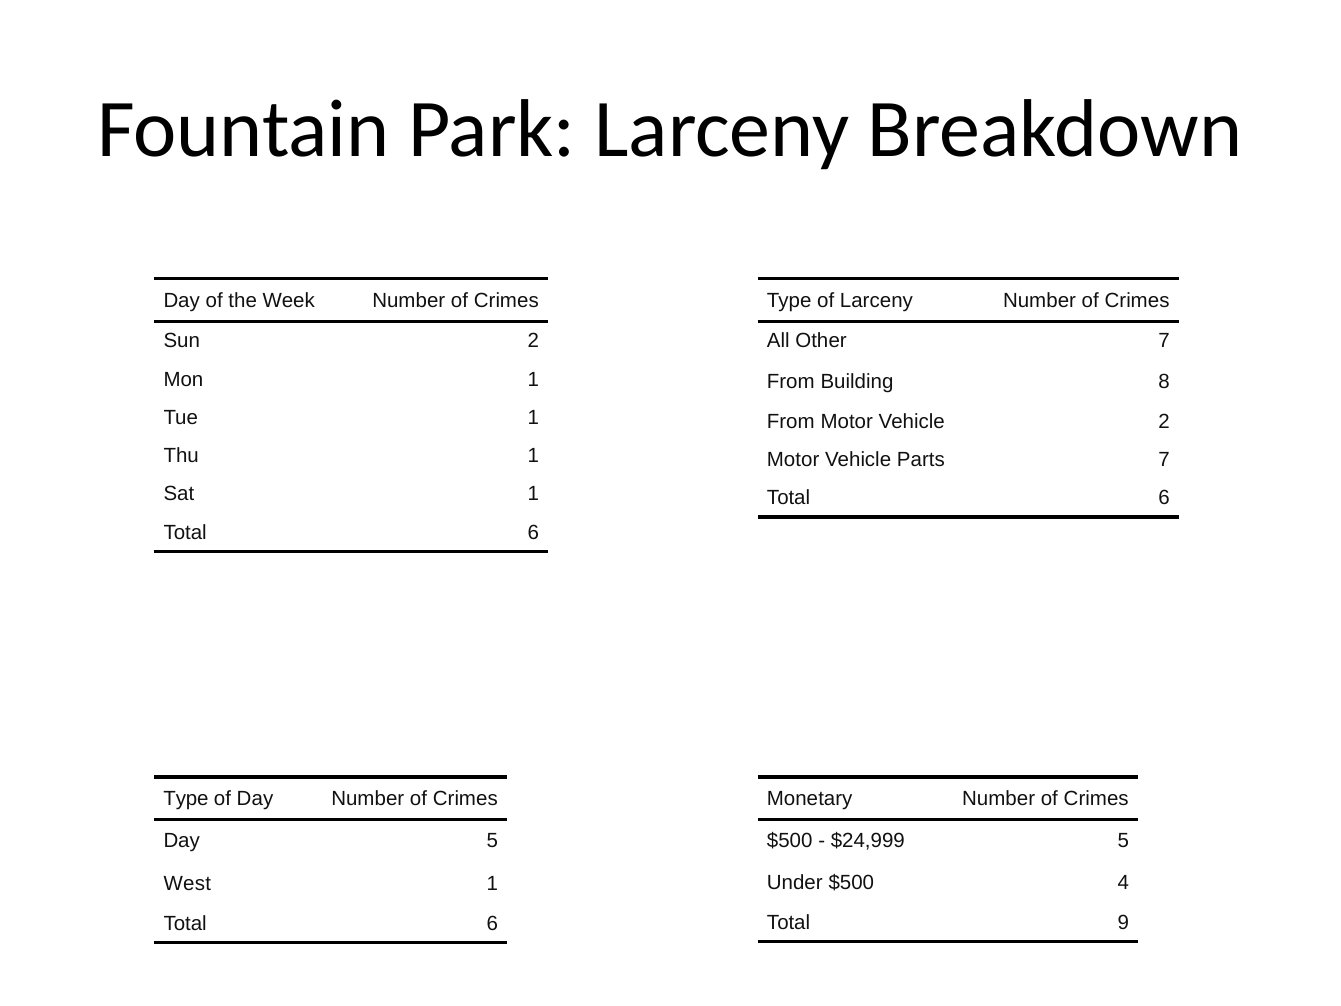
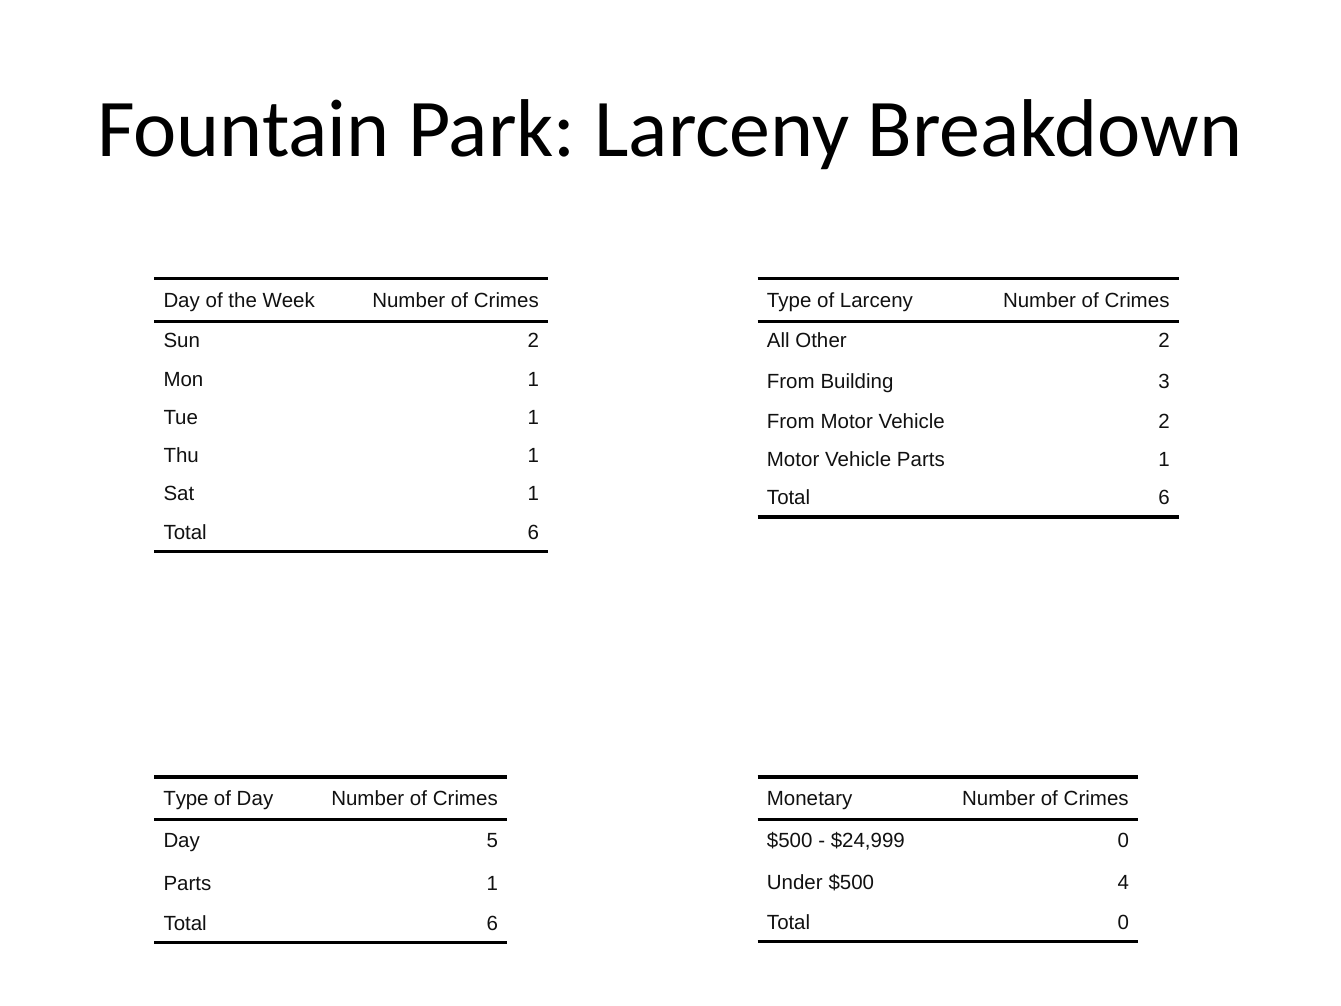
Other 7: 7 -> 2 (1164, 341)
8: 8 -> 3 (1164, 381)
Vehicle Parts 7: 7 -> 1 (1164, 460)
$24,999 5: 5 -> 0 (1123, 841)
West: West -> Parts (187, 883)
Total 9: 9 -> 0 (1123, 922)
